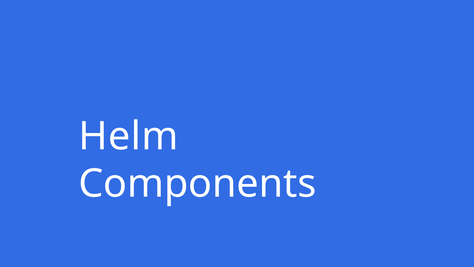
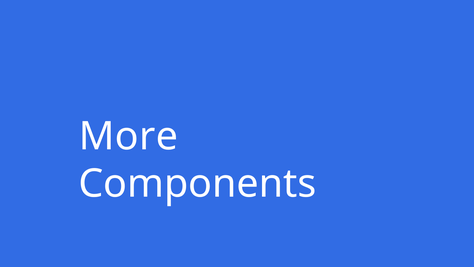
Helm: Helm -> More (128, 136)
